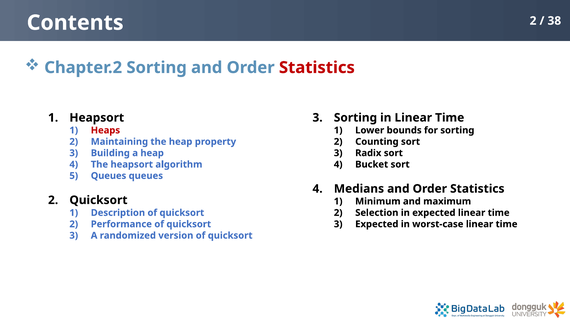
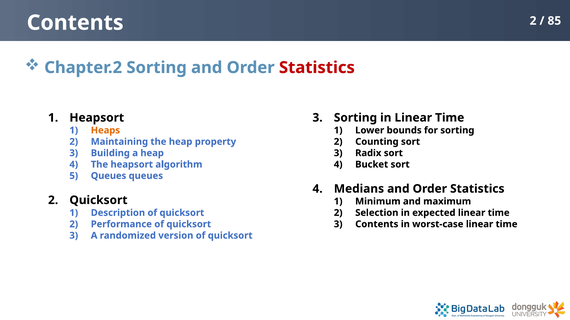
38: 38 -> 85 (554, 21)
Heaps colour: red -> orange (105, 131)
Expected: Expected -> Contents (377, 225)
